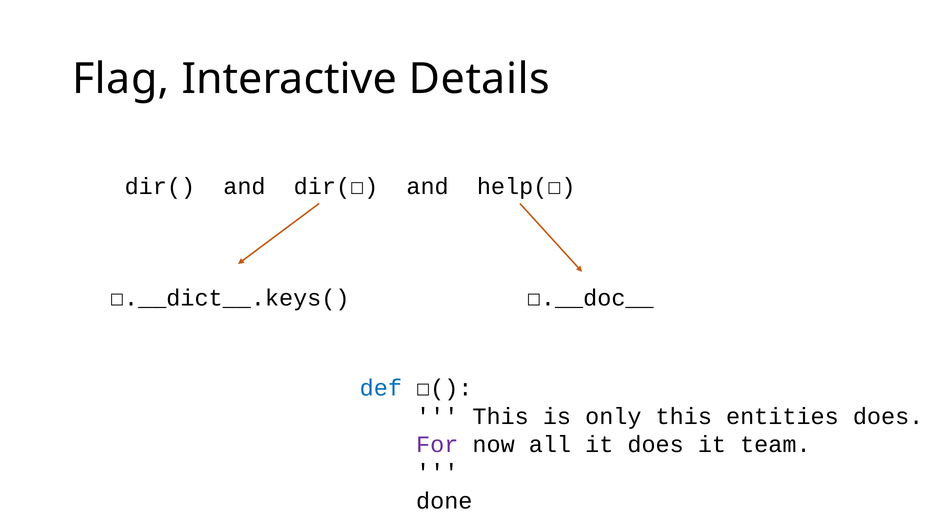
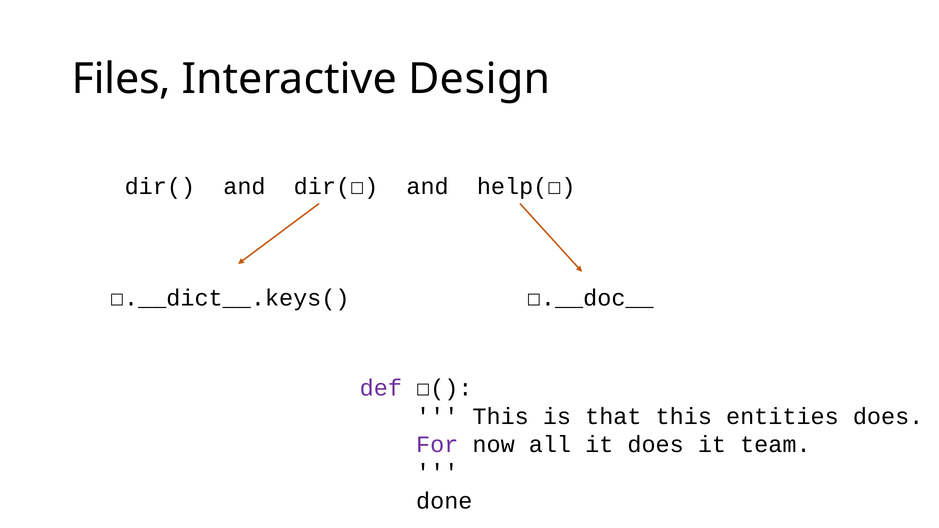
Flag: Flag -> Files (121, 79)
Details: Details -> Design (479, 79)
def colour: blue -> purple (381, 388)
only: only -> that (613, 417)
